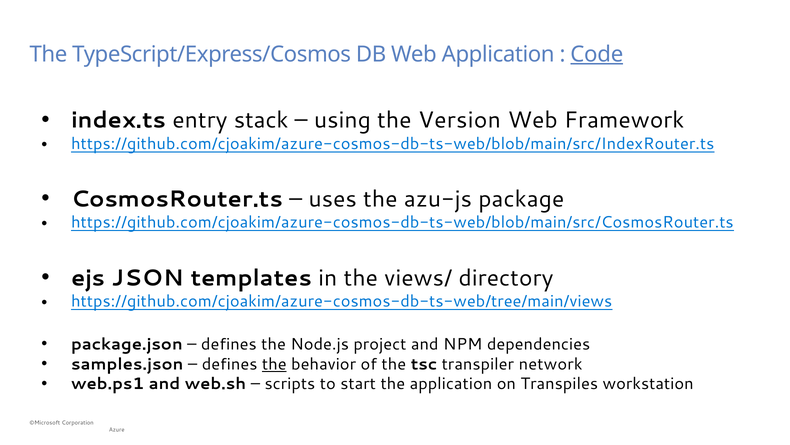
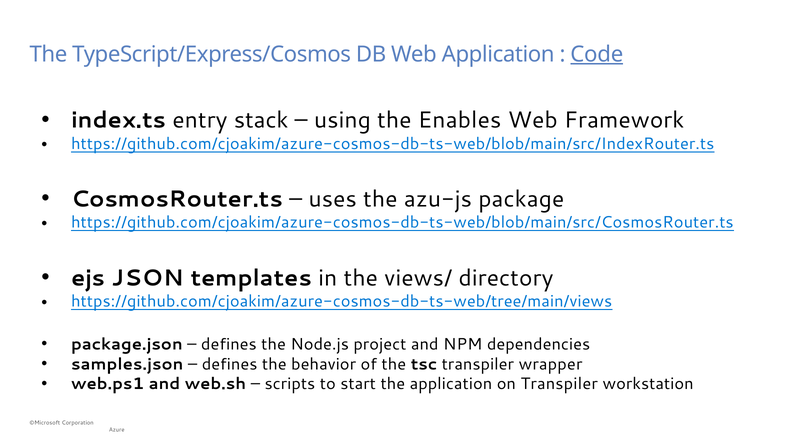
Version: Version -> Enables (460, 120)
the underline: present -> none (274, 364)
network: network -> wrapper (551, 364)
on Transpiles: Transpiles -> Transpiler (559, 383)
